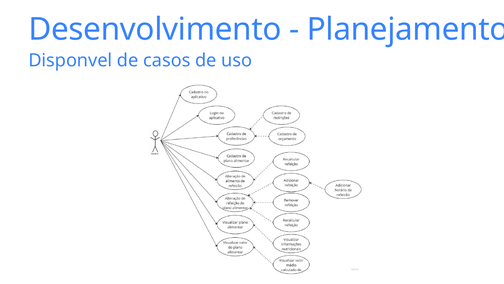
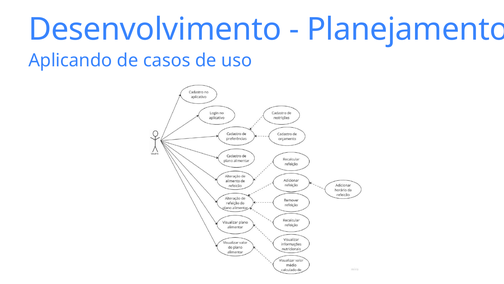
Disponvel: Disponvel -> Aplicando (70, 60)
